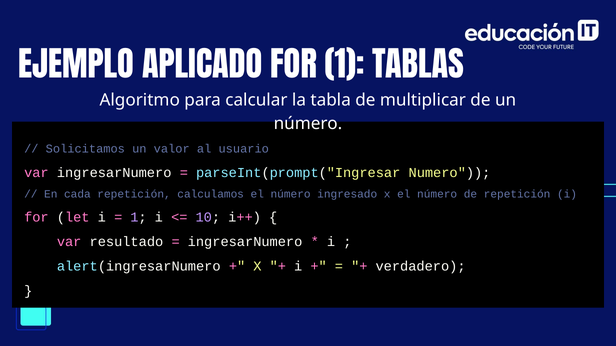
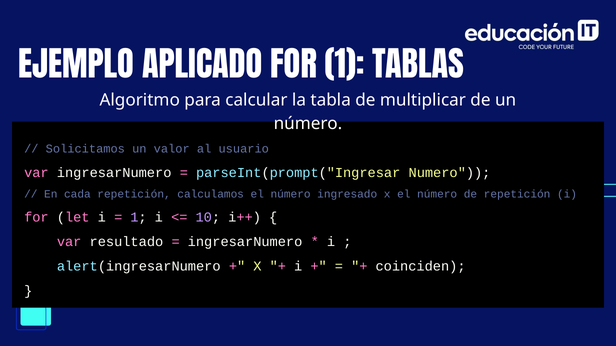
verdadero: verdadero -> coinciden (421, 267)
